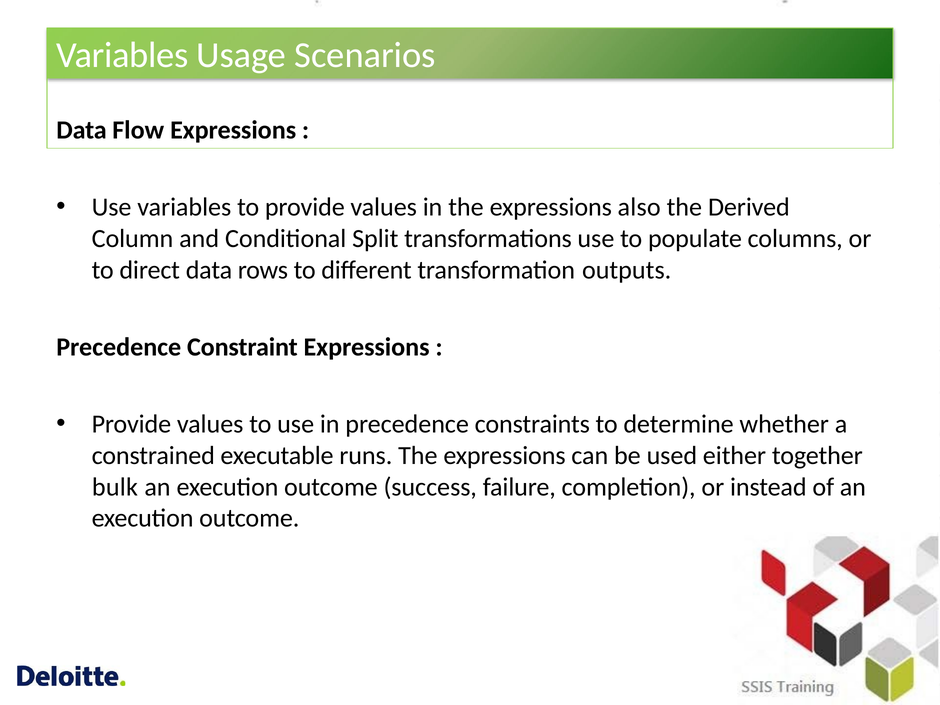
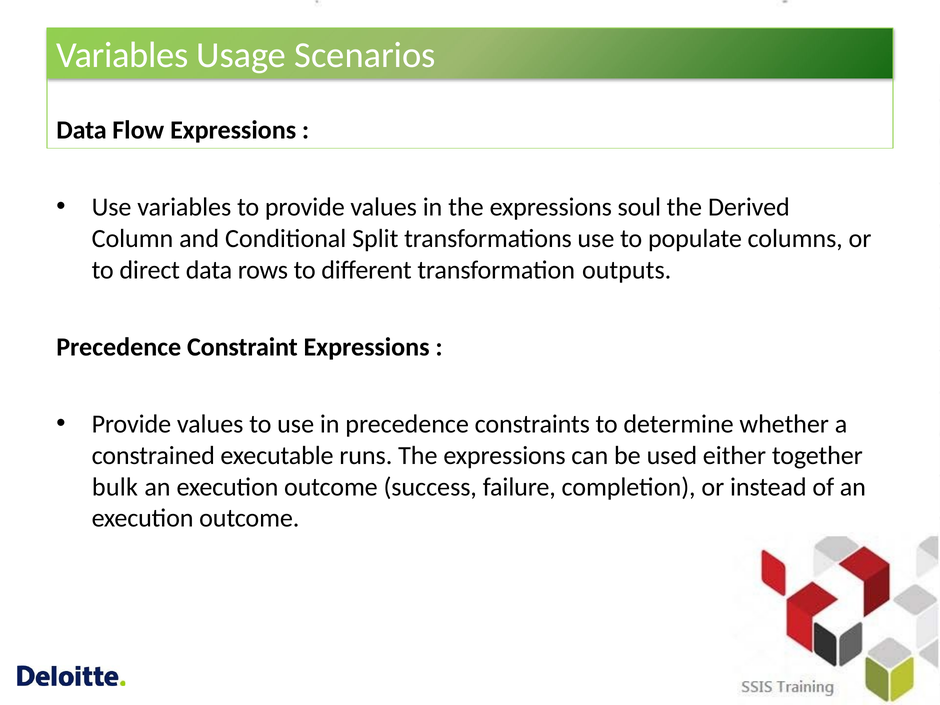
also: also -> soul (639, 207)
